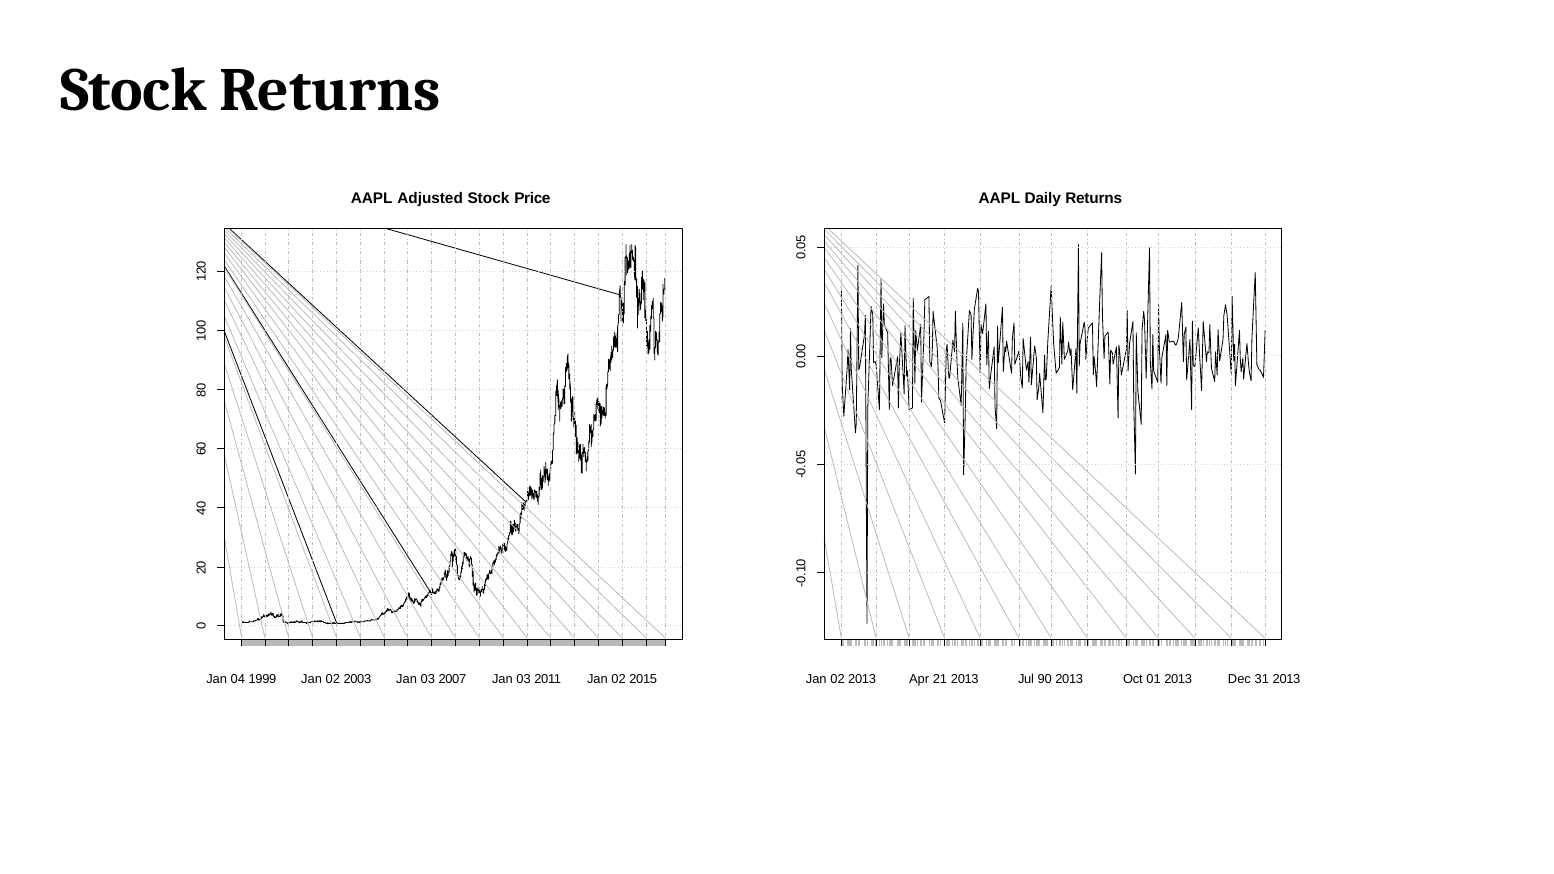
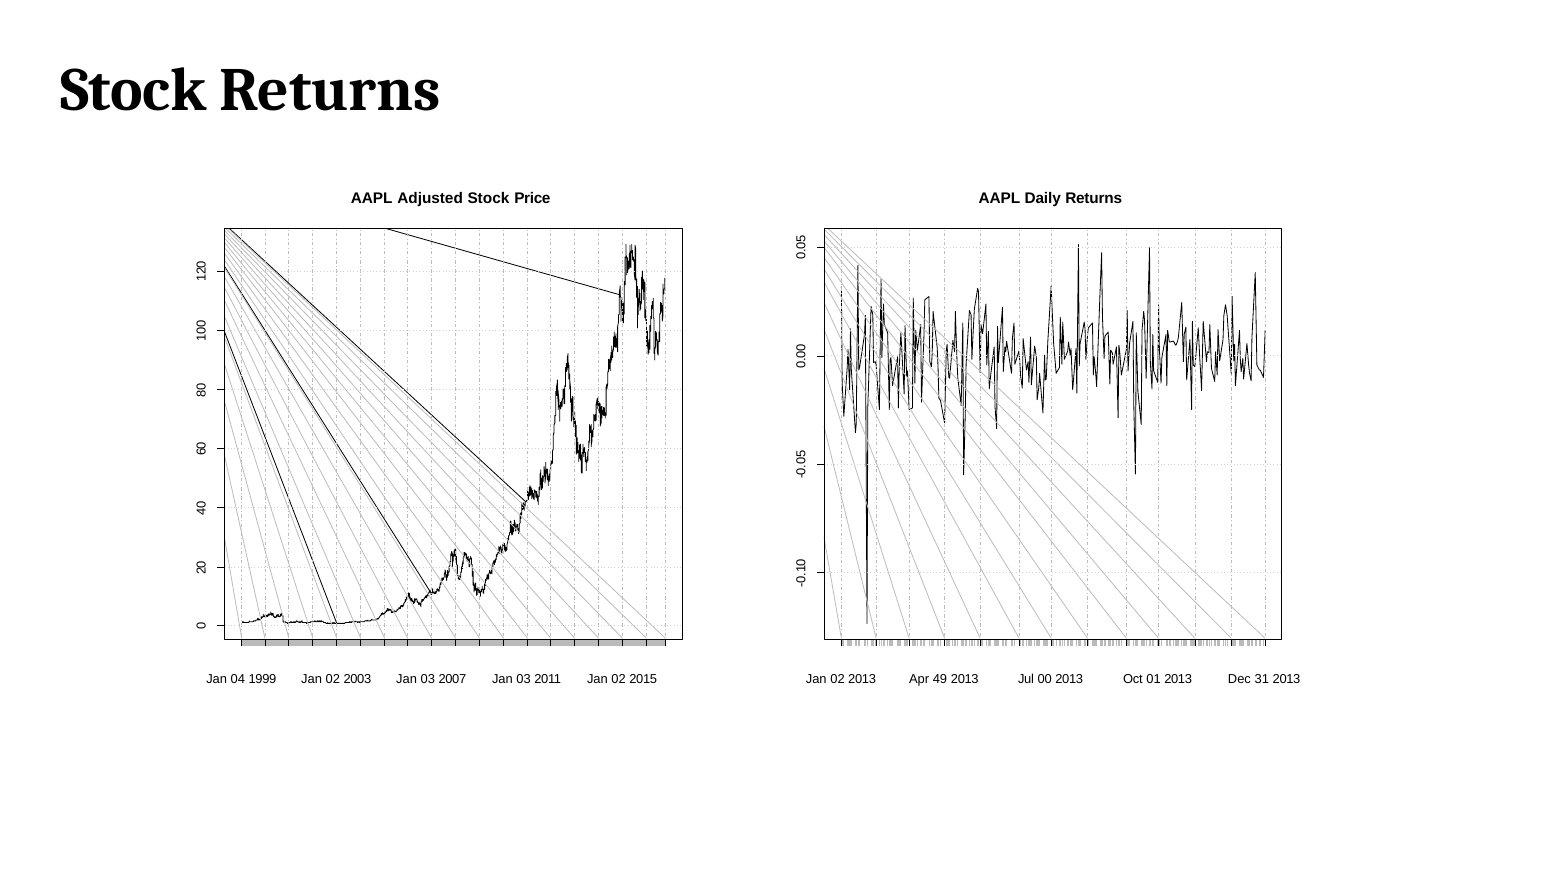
21: 21 -> 49 (940, 680)
90: 90 -> 00 (1045, 680)
